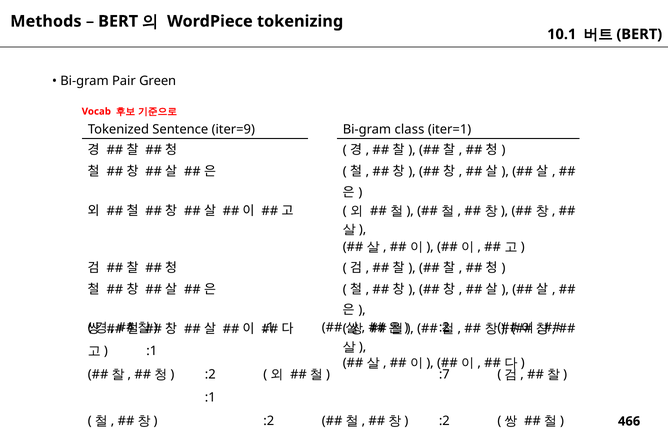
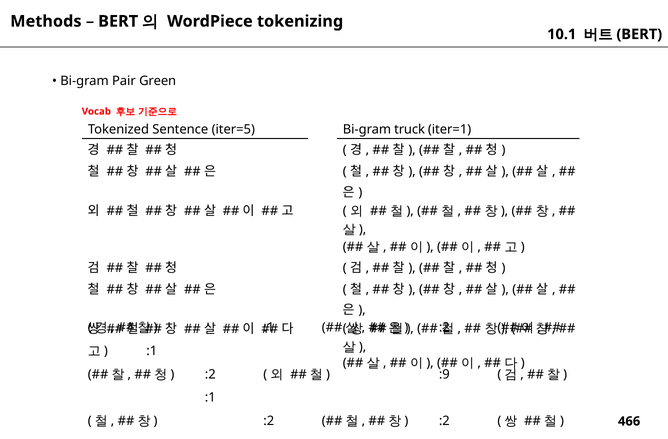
iter=9: iter=9 -> iter=5 (233, 130)
class: class -> truck (410, 130)
:7: :7 -> :9 (444, 374)
